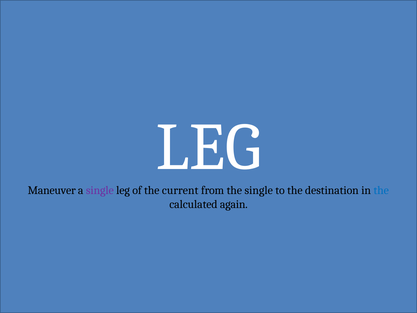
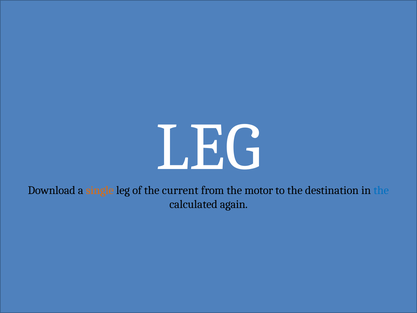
Maneuver: Maneuver -> Download (52, 190)
single colour: purple -> orange (100, 190)
the single: single -> motor (259, 190)
